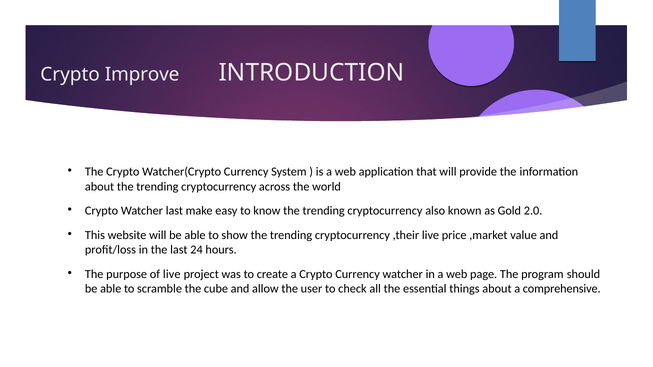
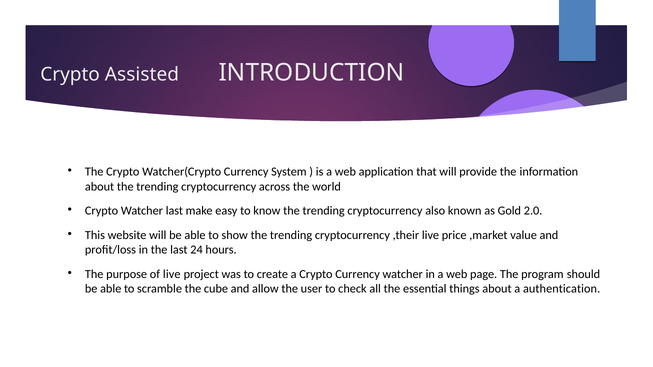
Improve: Improve -> Assisted (142, 75)
comprehensive: comprehensive -> authentication (562, 289)
